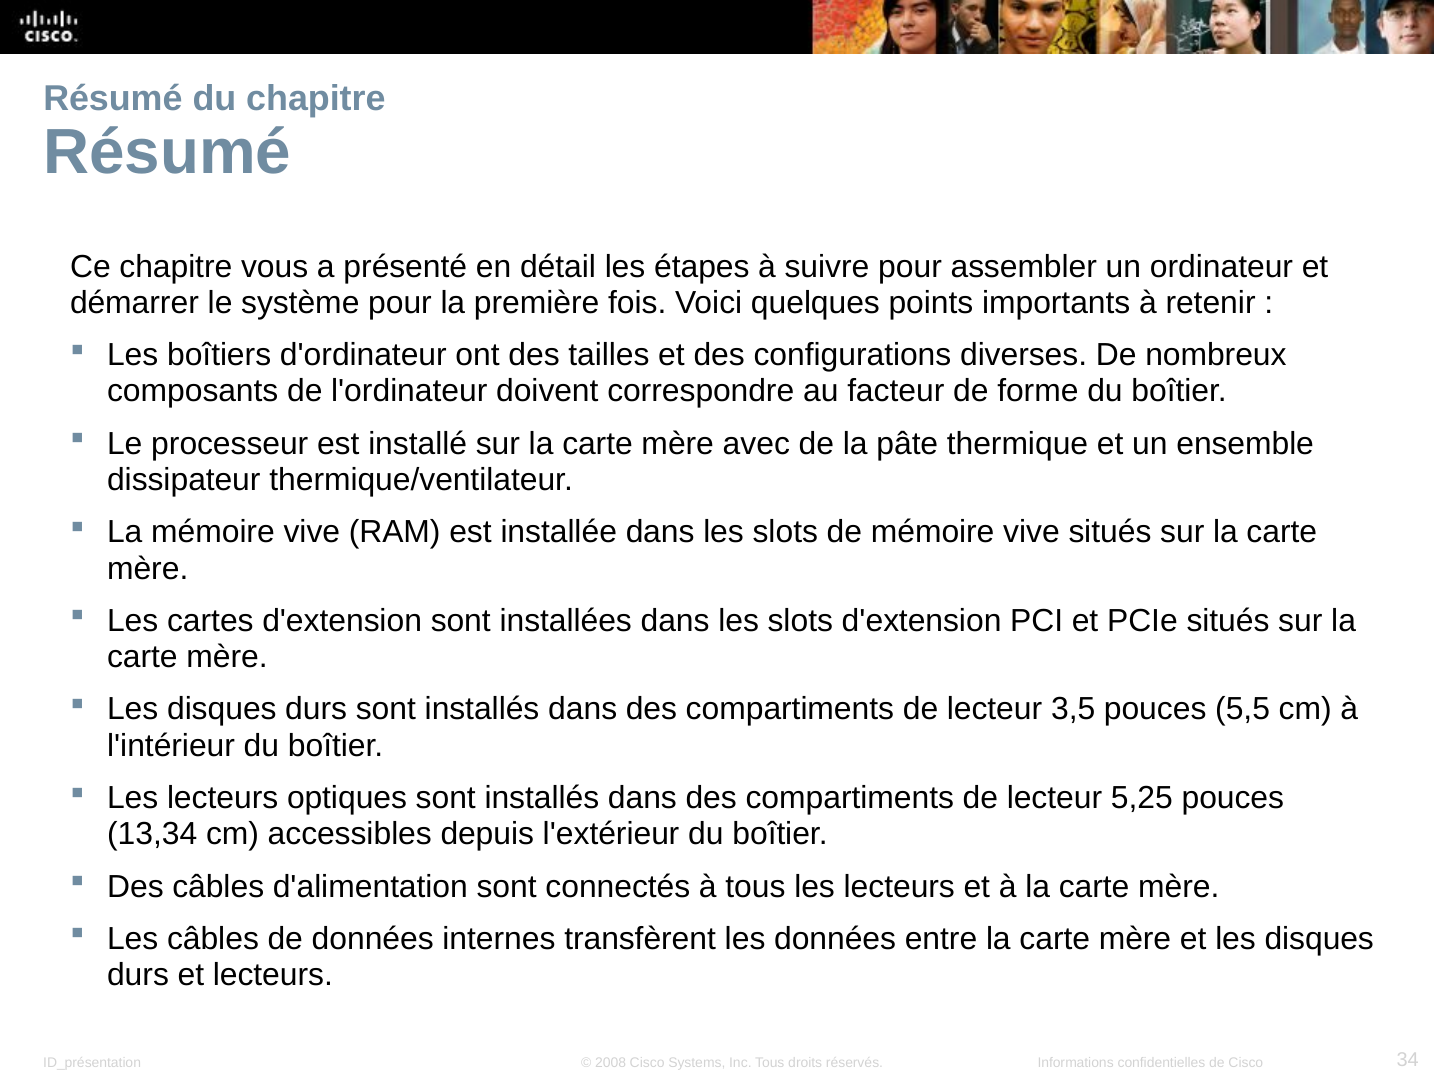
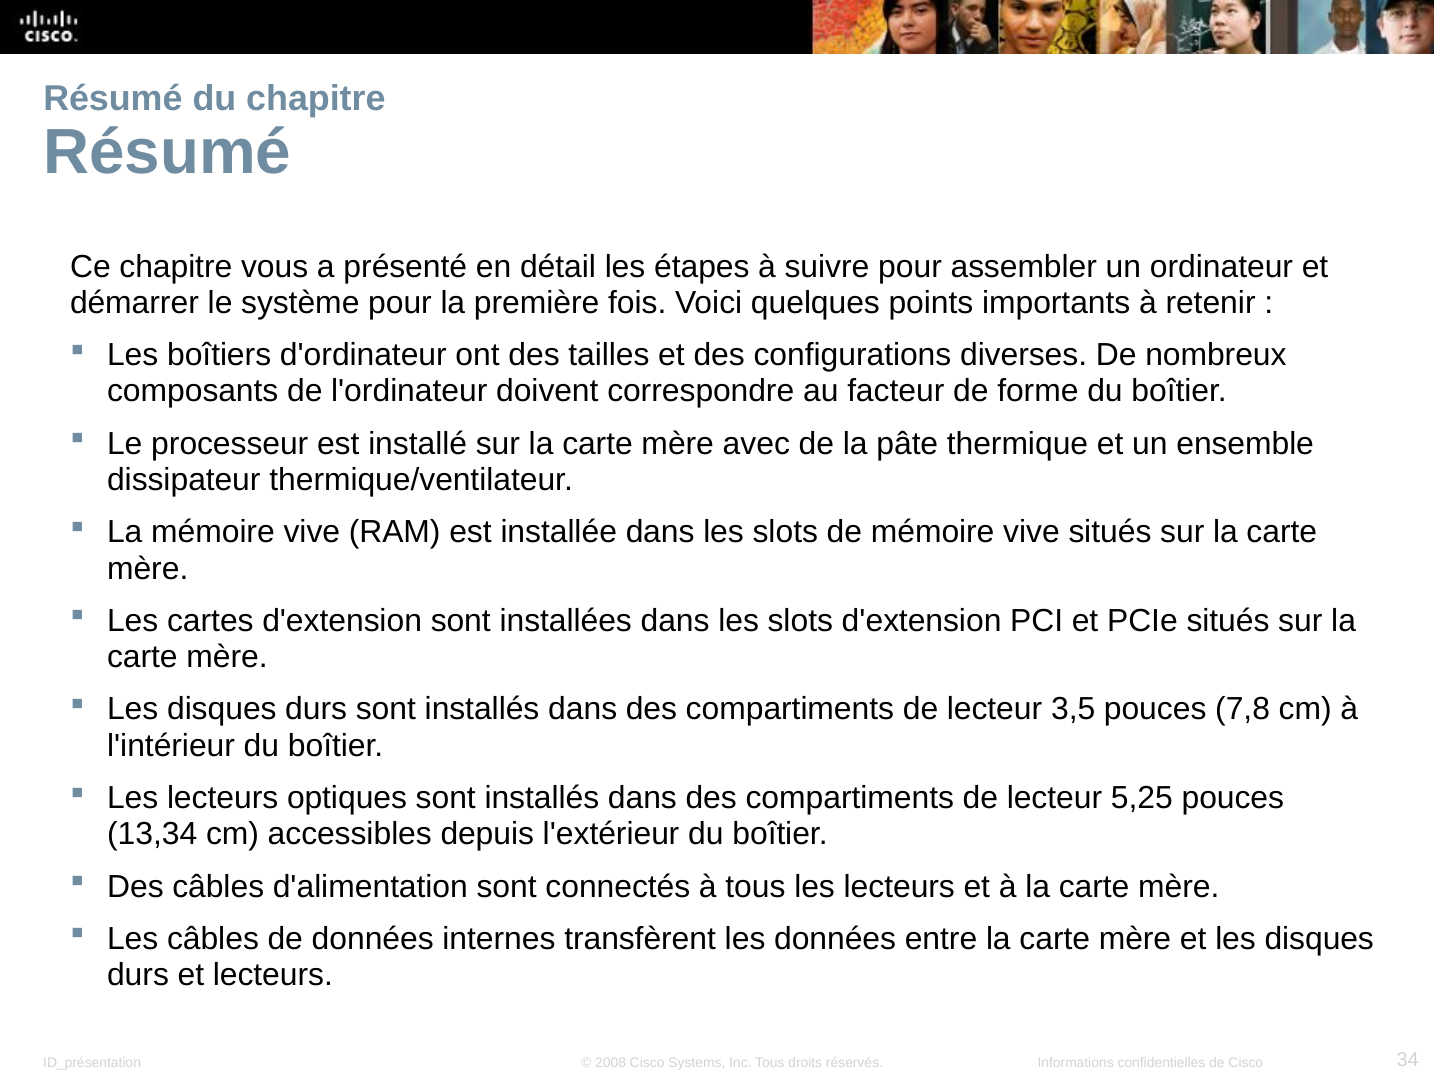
5,5: 5,5 -> 7,8 (1243, 709)
